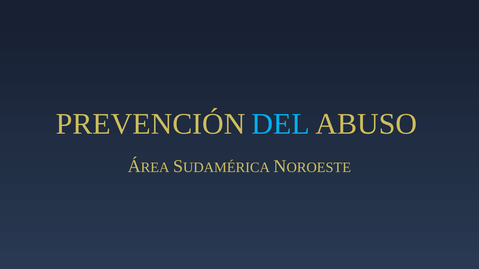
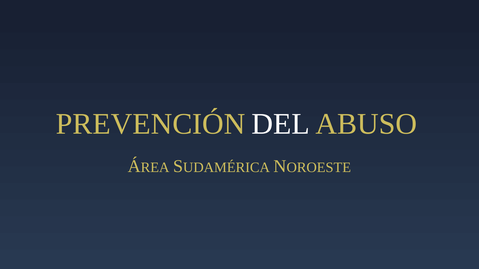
DEL colour: light blue -> white (281, 124)
